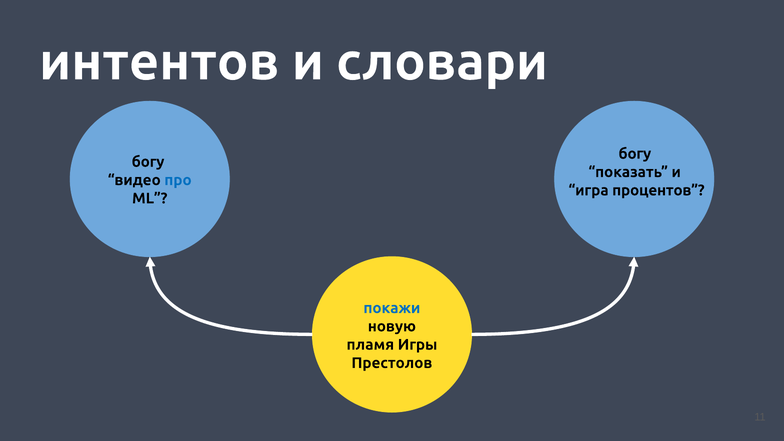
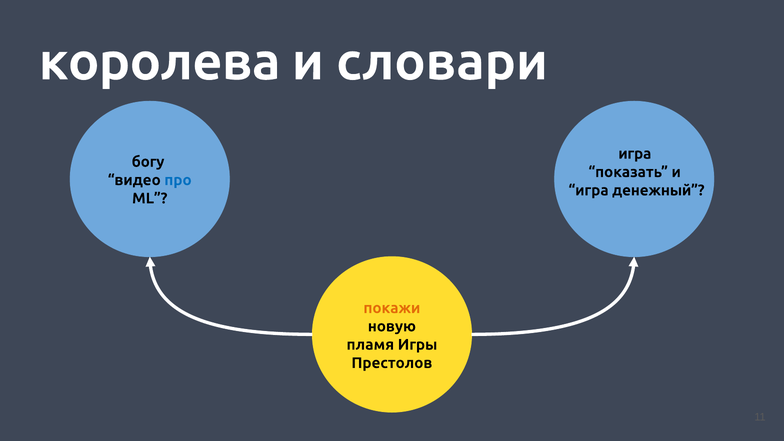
интентов: интентов -> королева (160, 62)
богу: богу -> игра (635, 154)
процентов: процентов -> денежный (658, 190)
покажи colour: blue -> orange (392, 308)
